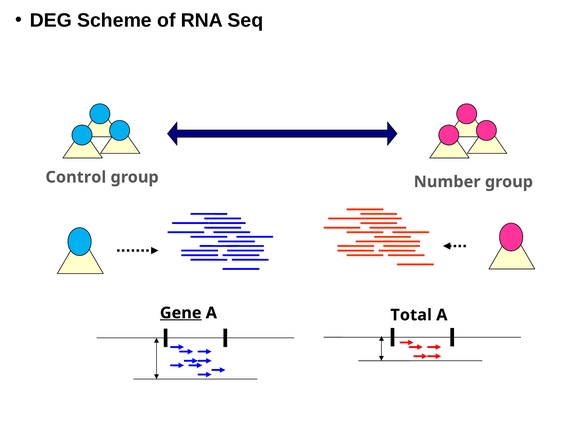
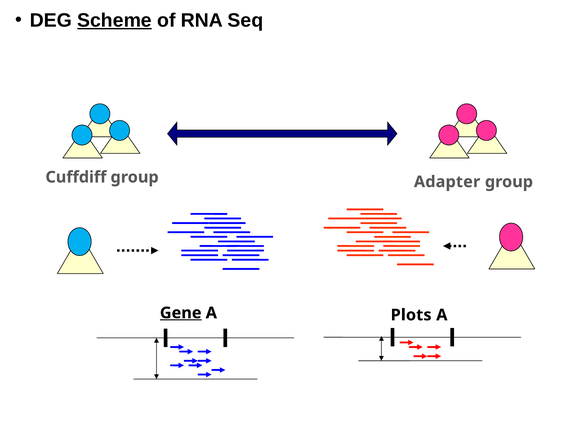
Scheme underline: none -> present (114, 20)
Control: Control -> Cuffdiff (76, 177)
Number: Number -> Adapter (447, 182)
Total: Total -> Plots (411, 315)
